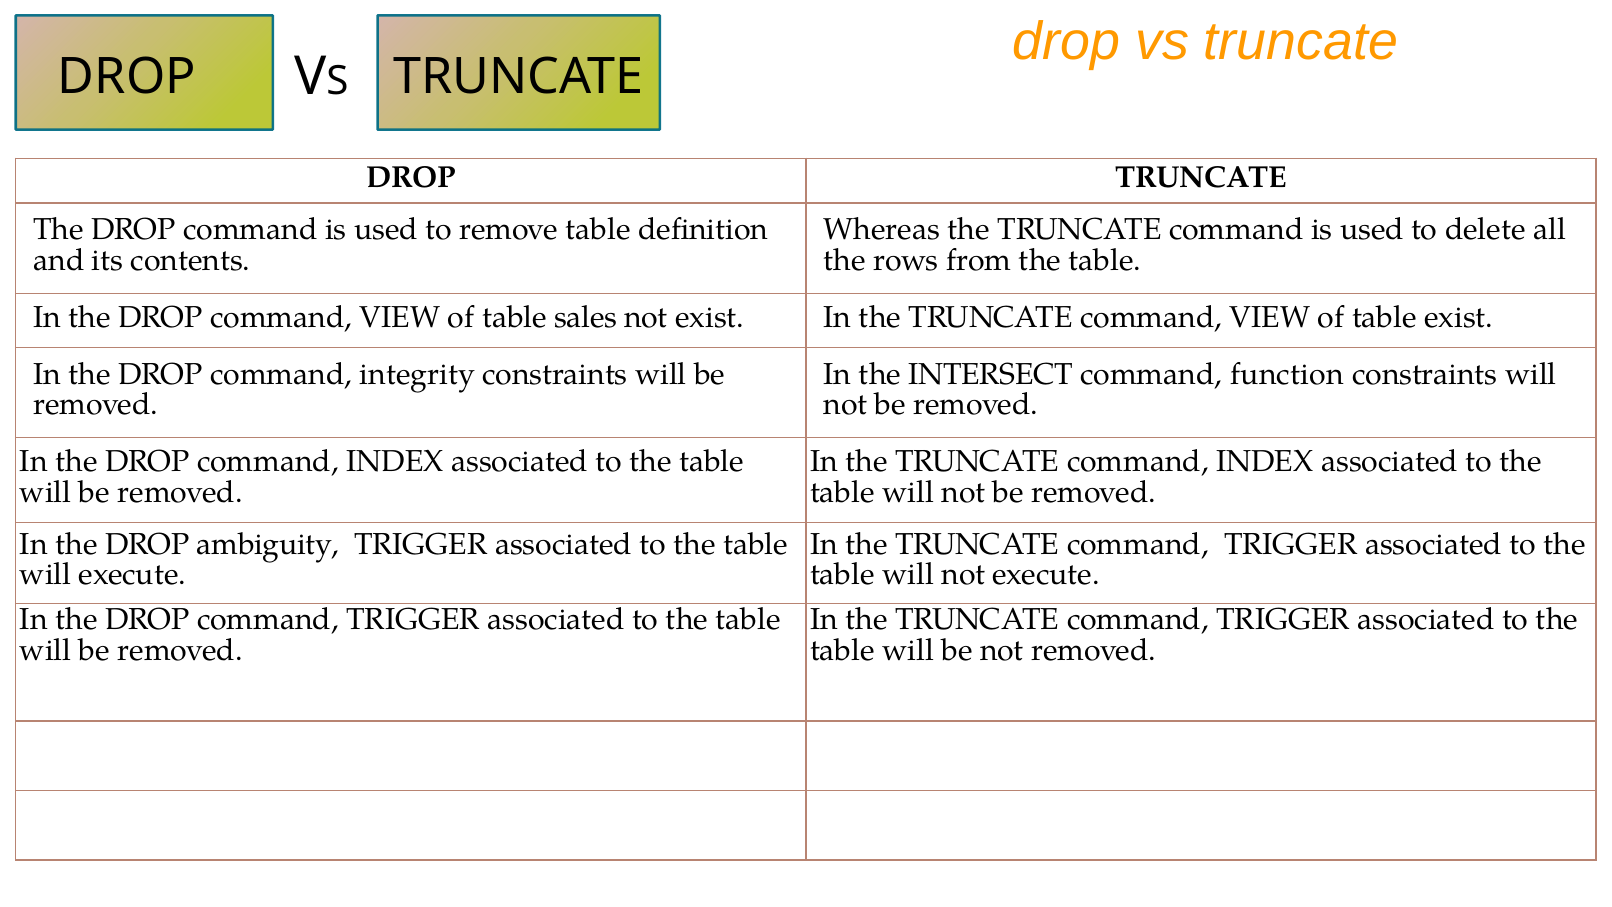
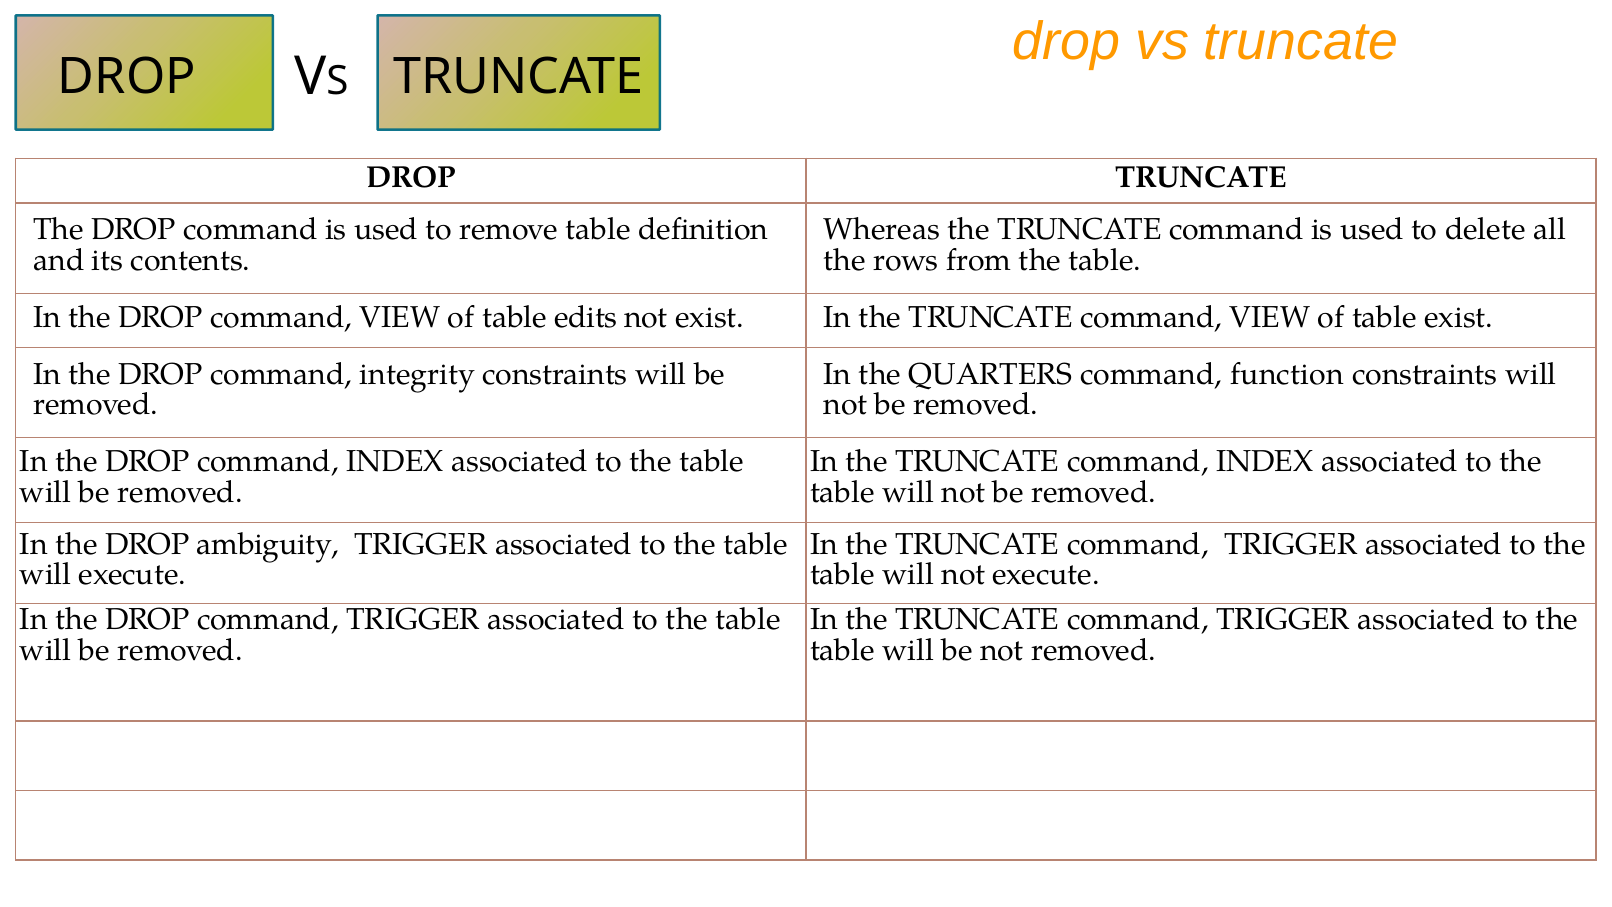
sales: sales -> edits (586, 317)
INTERSECT: INTERSECT -> QUARTERS (991, 374)
